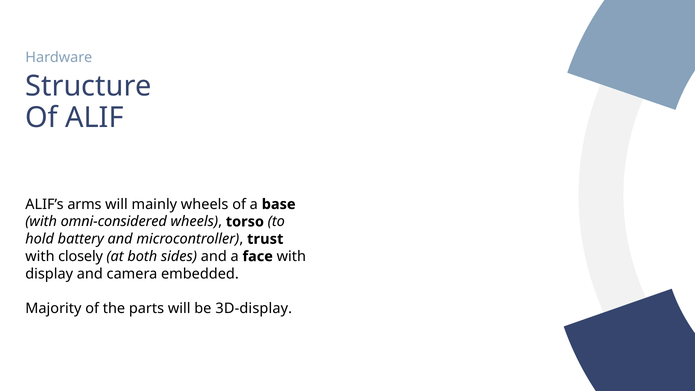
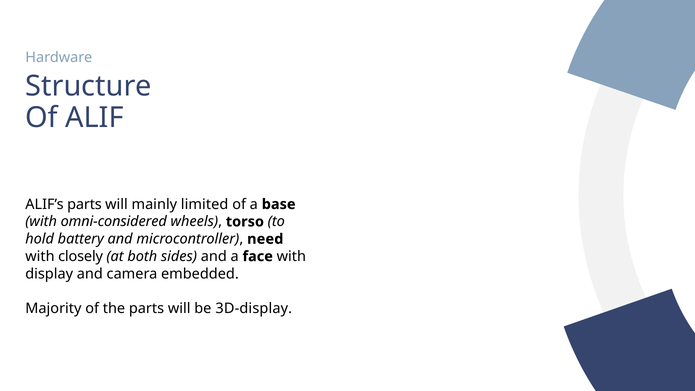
ALIF’s arms: arms -> parts (84, 204)
mainly wheels: wheels -> limited (205, 204)
trust: trust -> need (265, 239)
